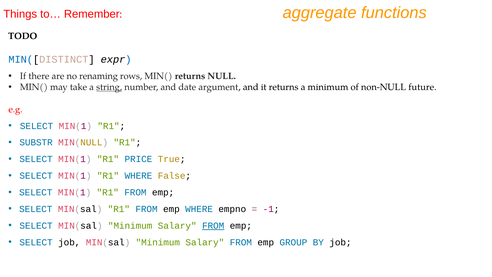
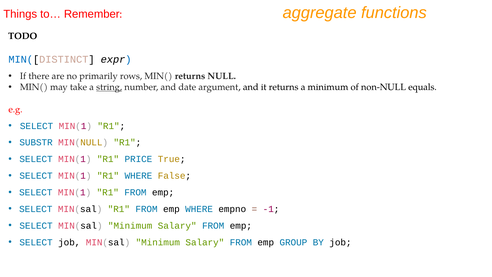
renaming: renaming -> primarily (99, 76)
future: future -> equals (422, 87)
FROM underline: present -> none (213, 226)
